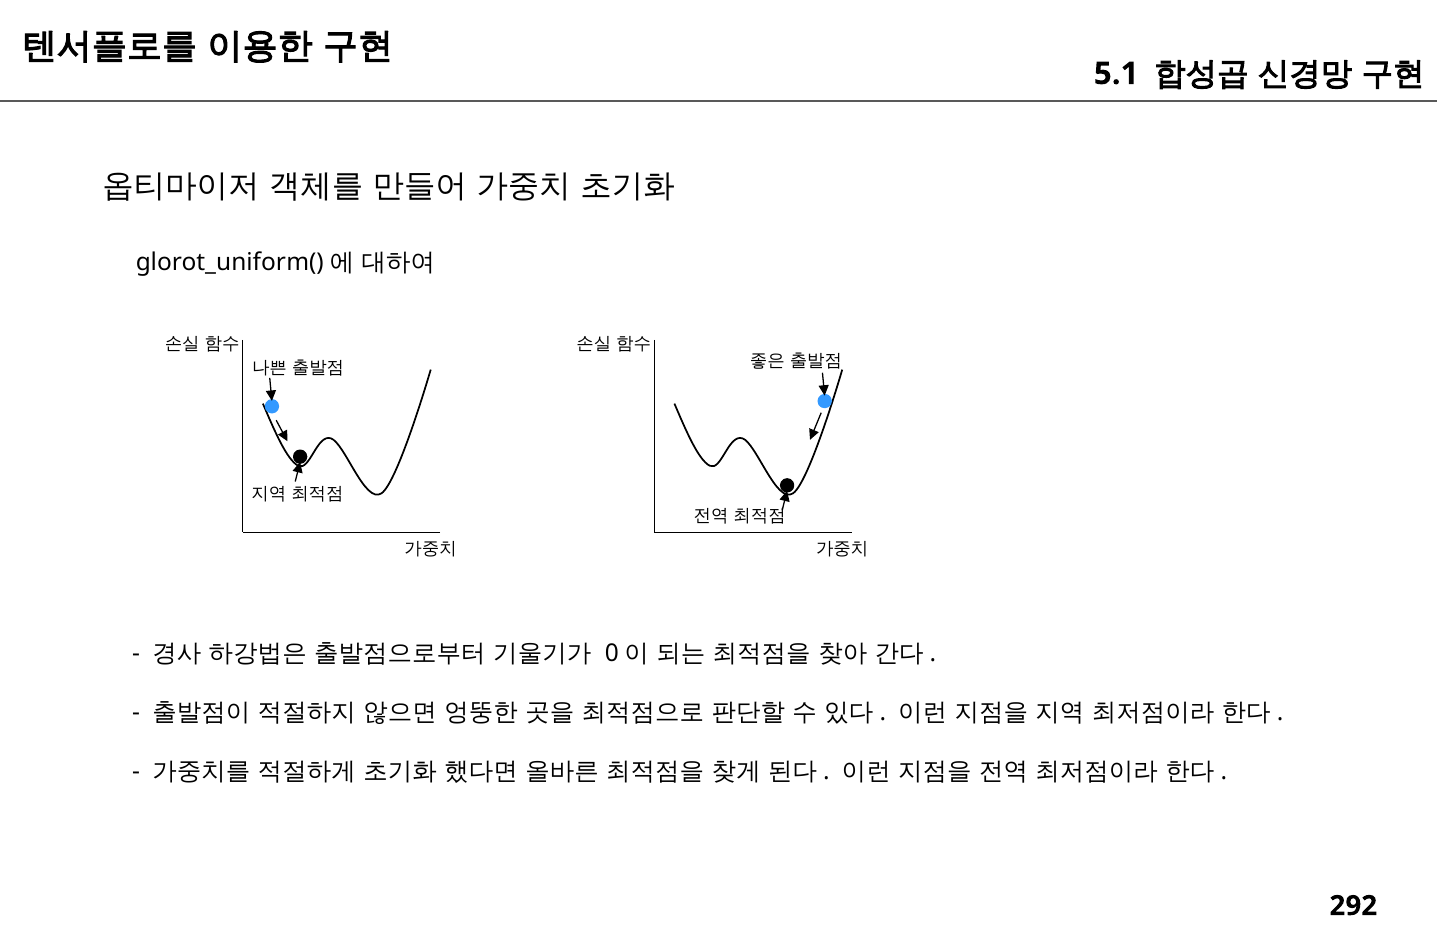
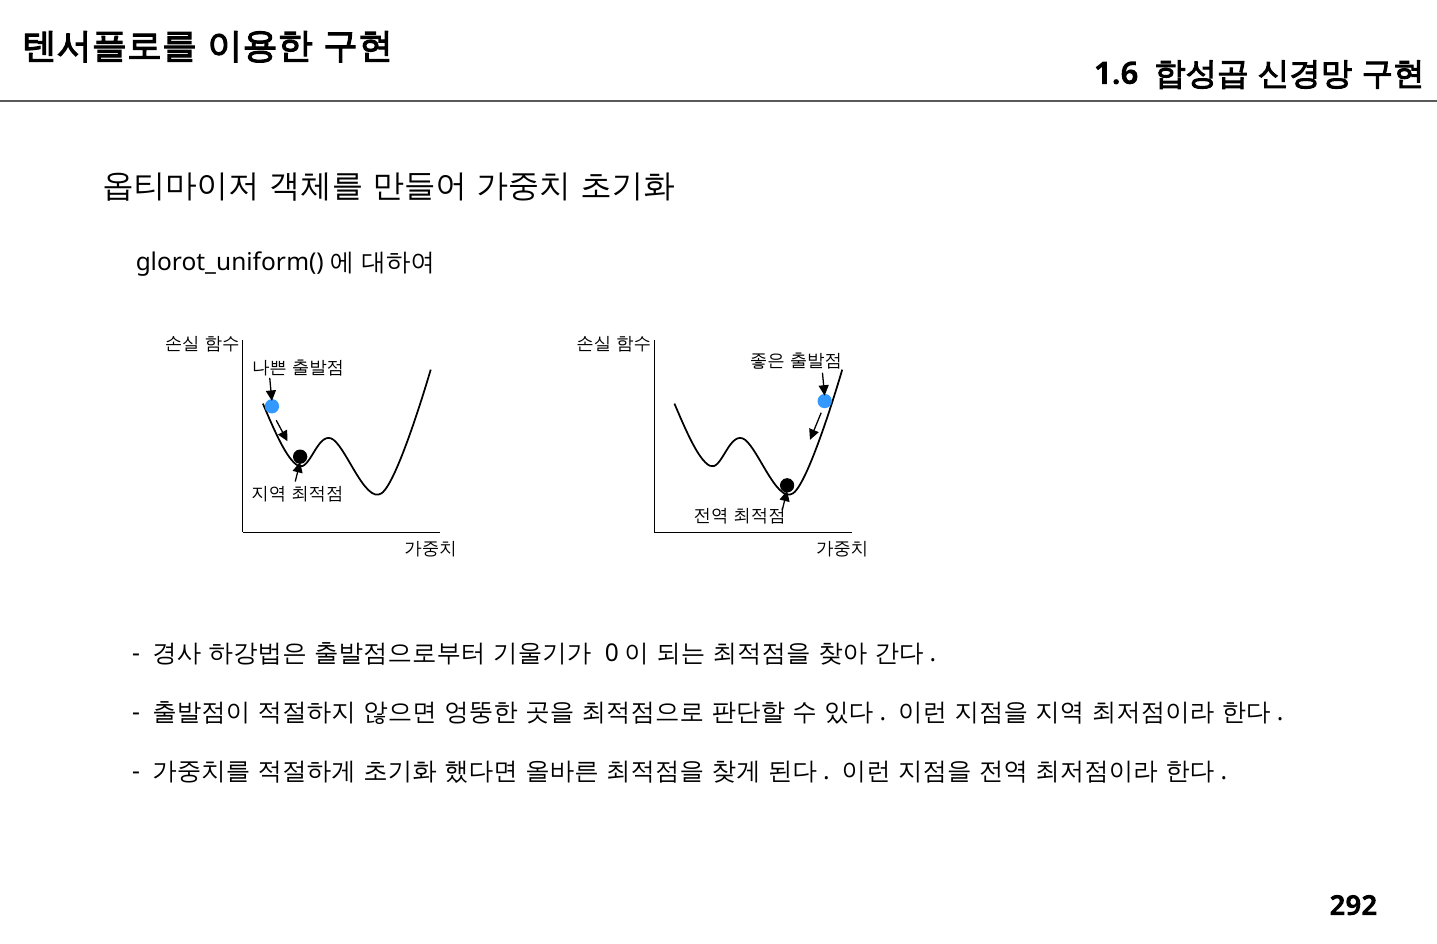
5.1: 5.1 -> 1.6 (1116, 74)
